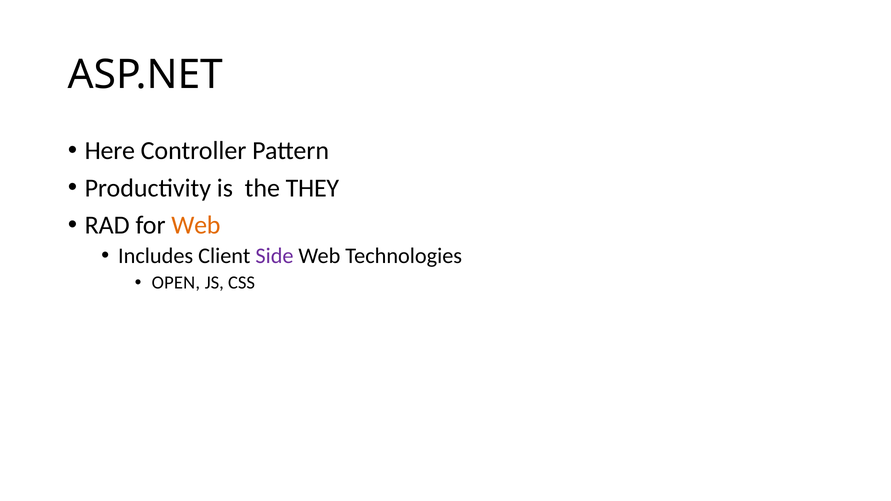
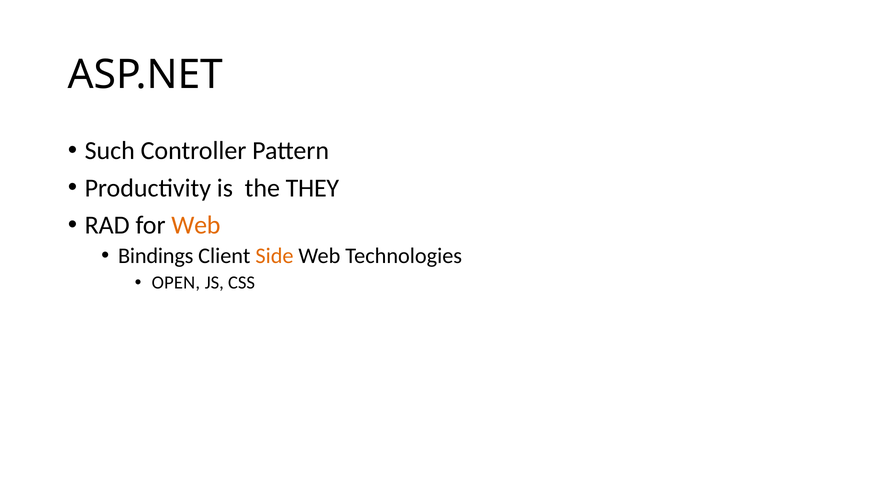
Here: Here -> Such (110, 151)
Includes: Includes -> Bindings (156, 256)
Side colour: purple -> orange (274, 256)
